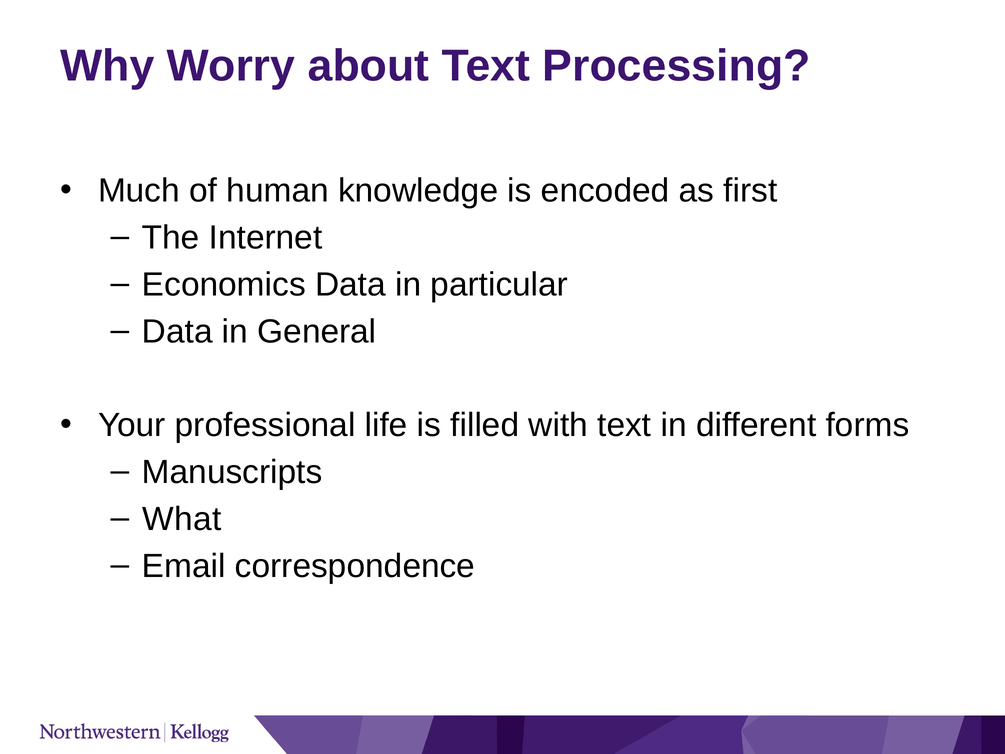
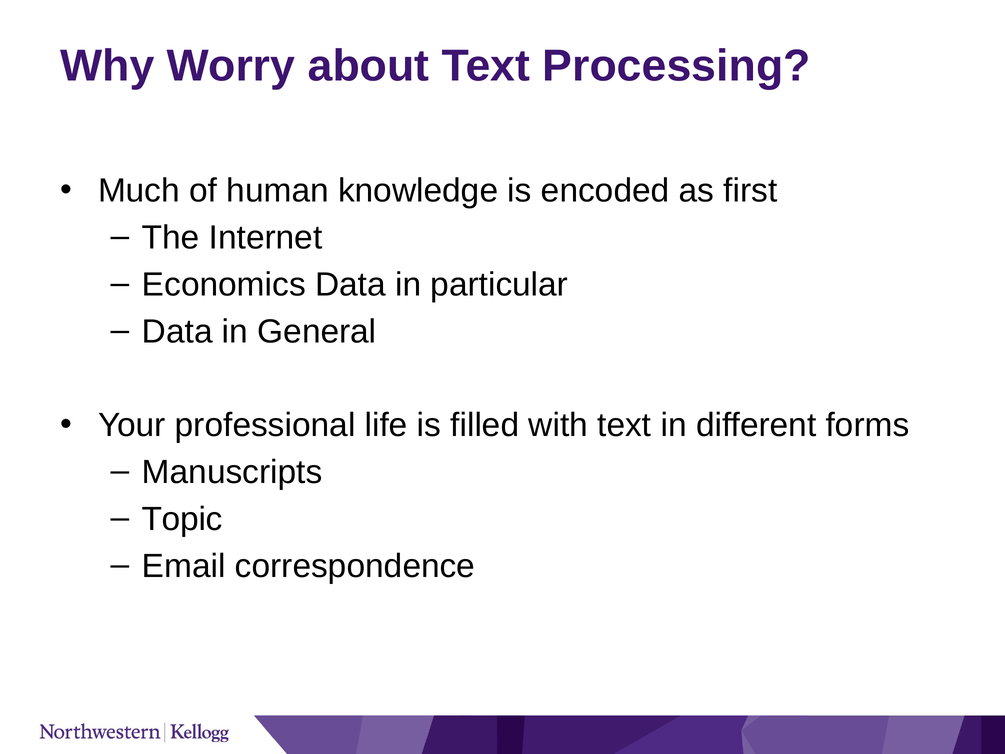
What: What -> Topic (182, 519)
